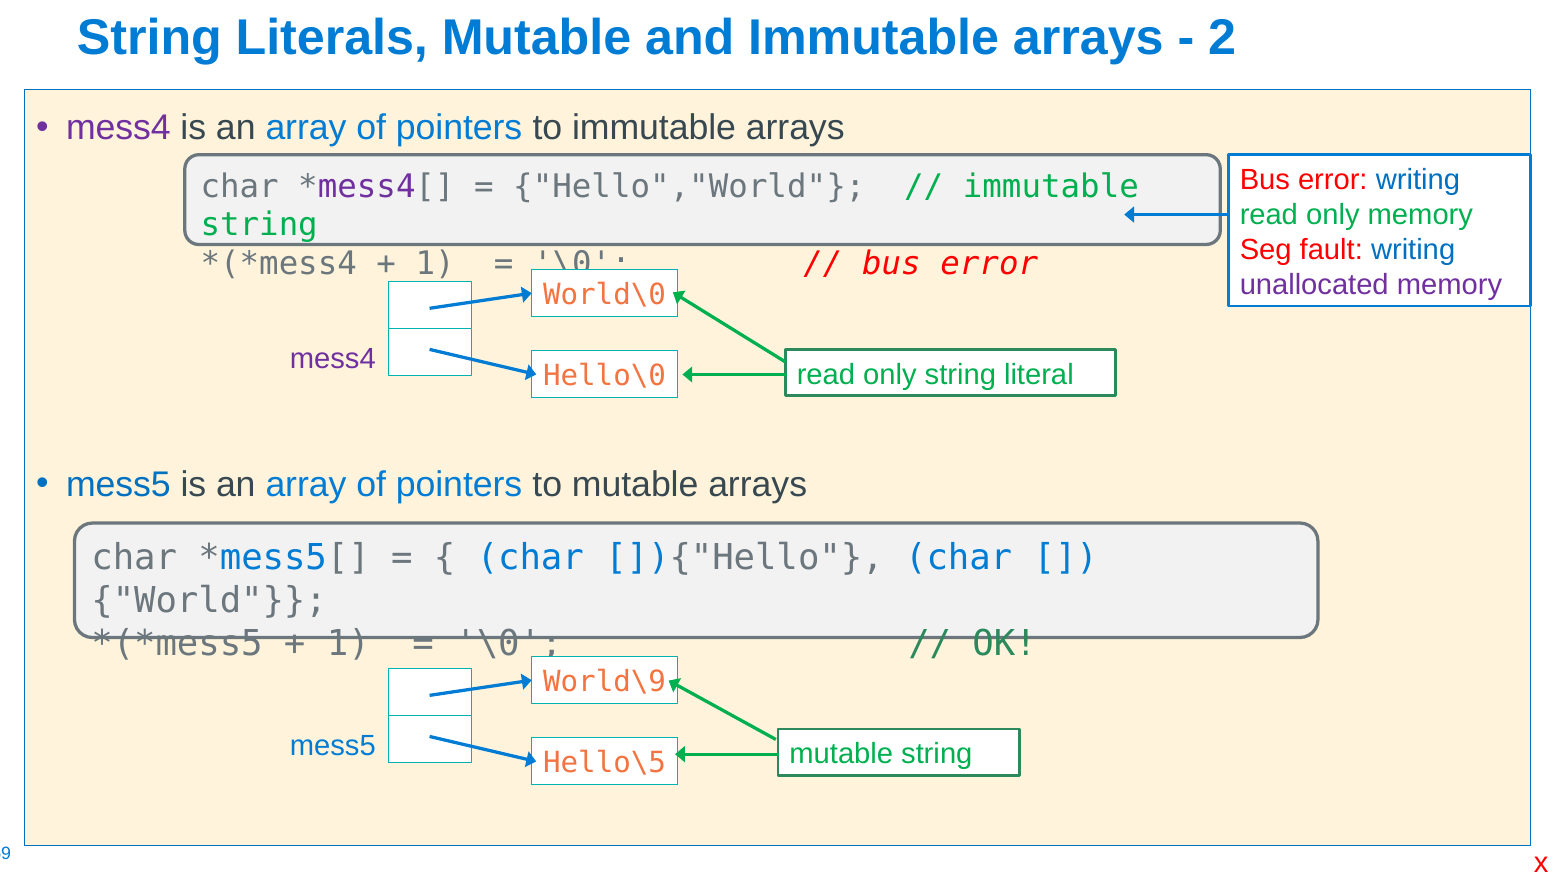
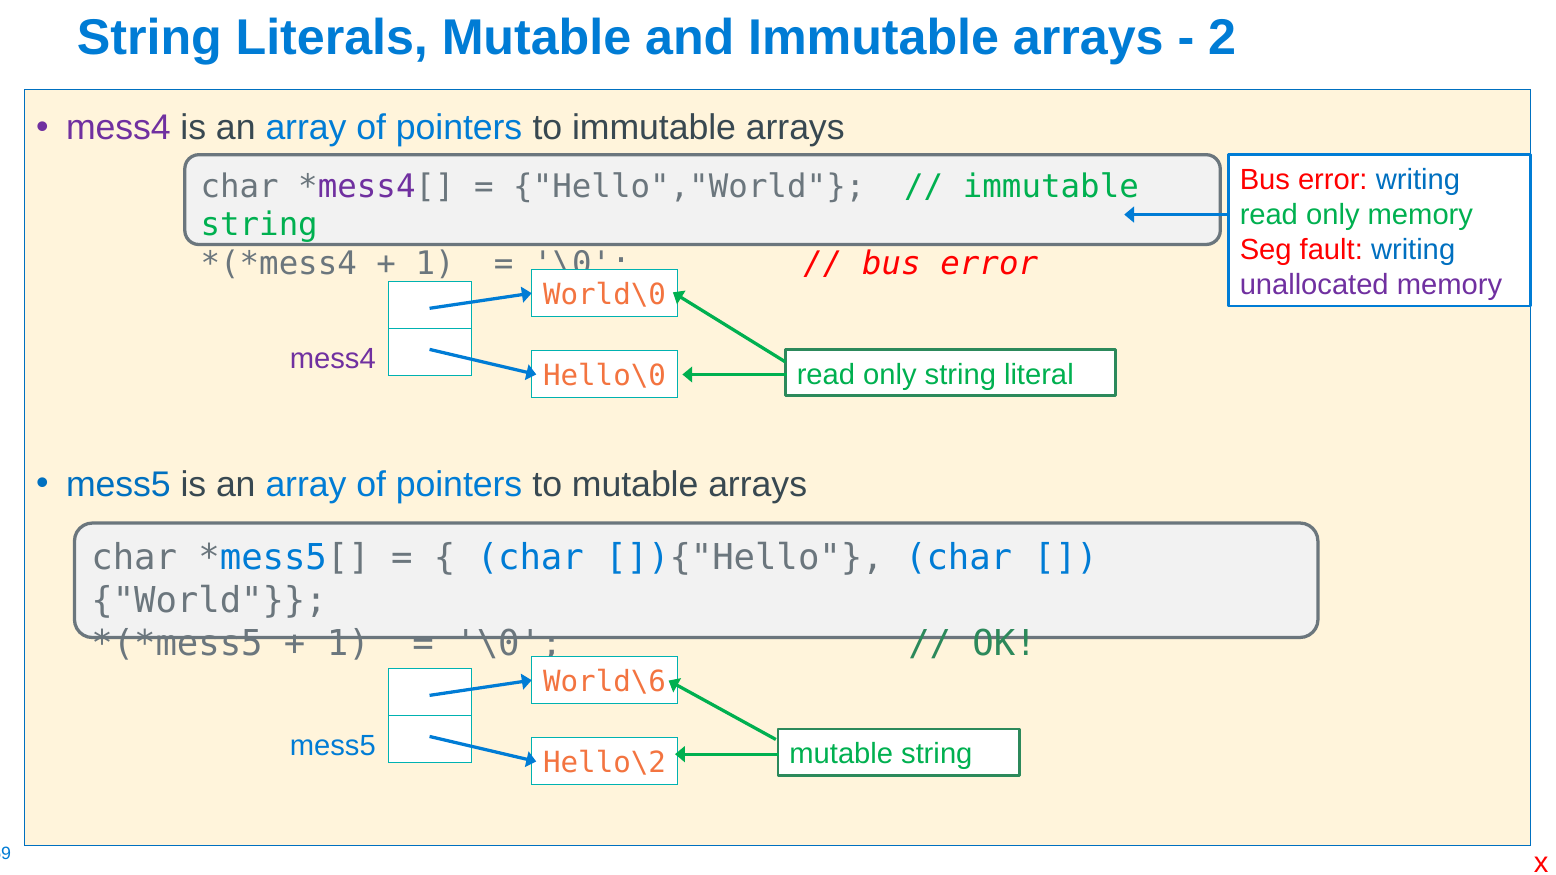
World\9: World\9 -> World\6 (605, 682)
Hello\5: Hello\5 -> Hello\2 (605, 763)
